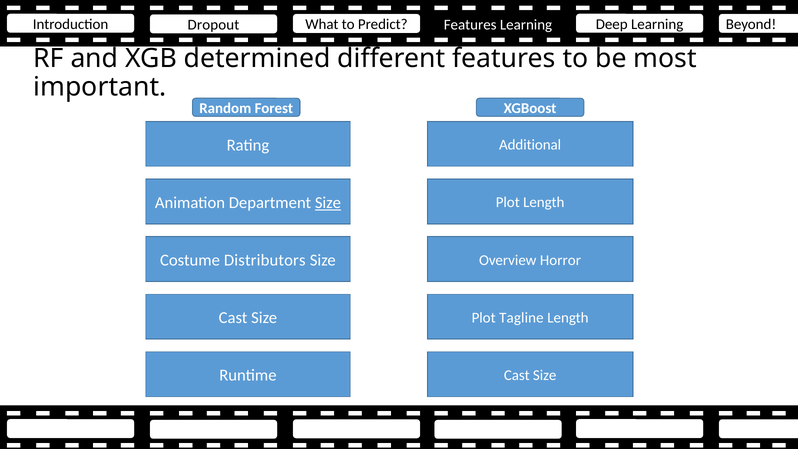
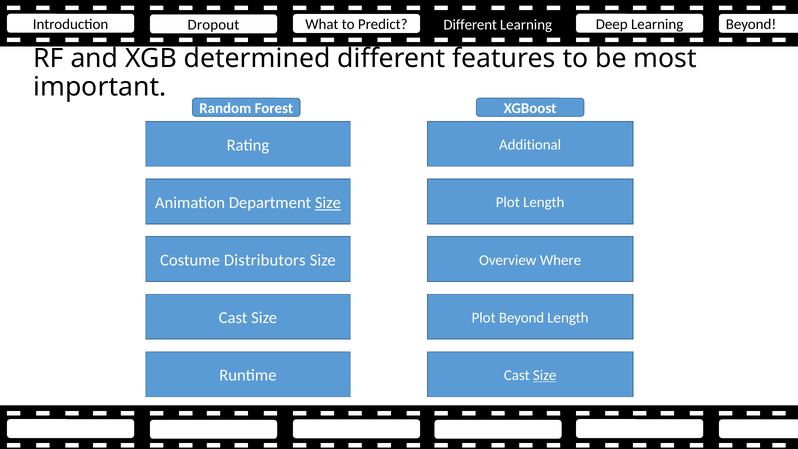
Predict Features: Features -> Different (470, 25)
Horror: Horror -> Where (561, 260)
Plot Tagline: Tagline -> Beyond (522, 318)
Size underline: none -> present (545, 375)
